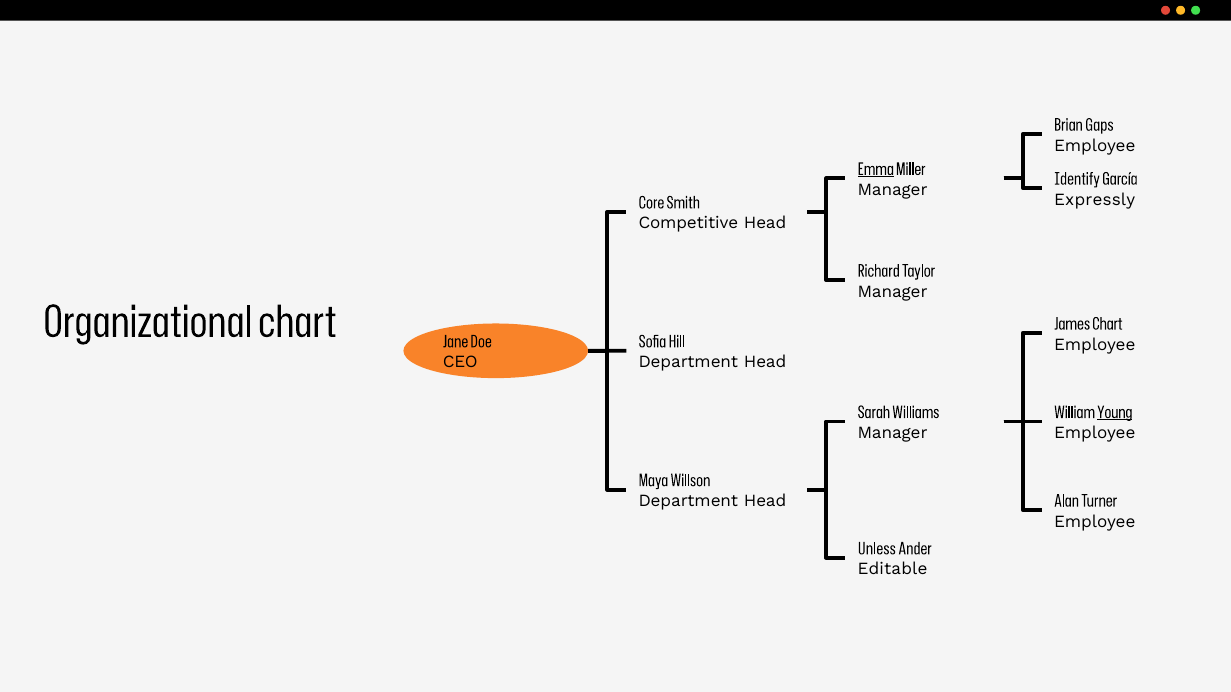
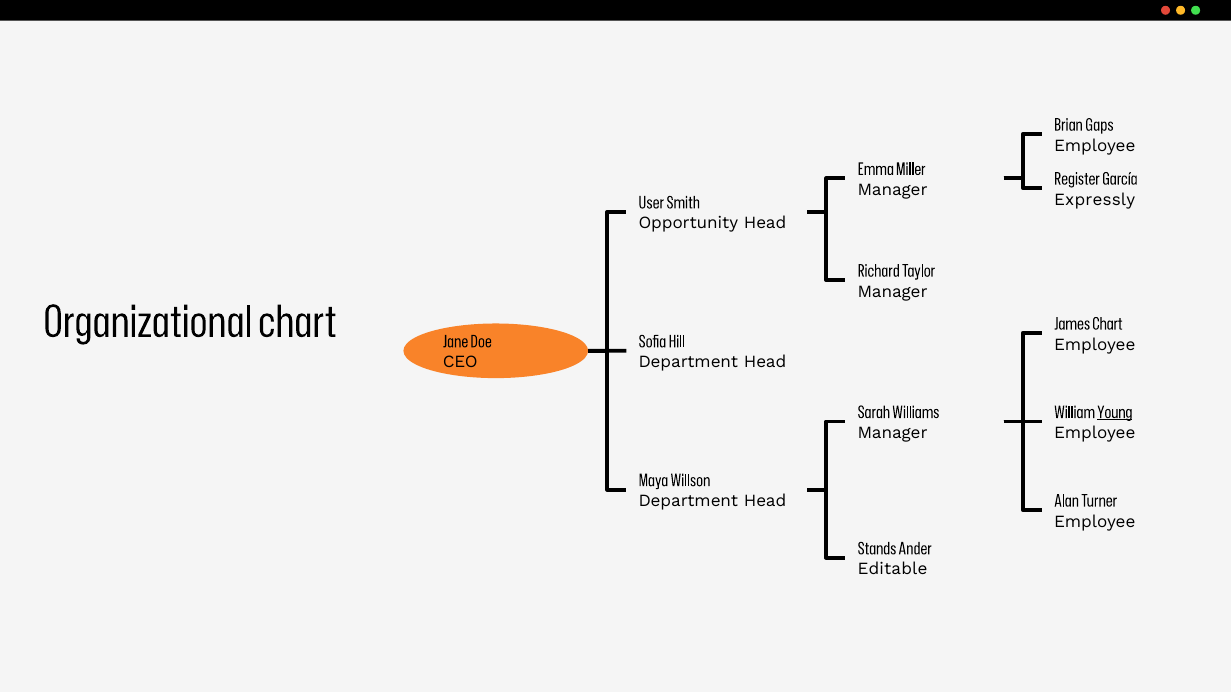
Emma underline: present -> none (876, 169)
Identify: Identify -> Register (1077, 179)
Core: Core -> User (651, 203)
Competitive: Competitive -> Opportunity (688, 223)
Unless: Unless -> Stands (877, 549)
